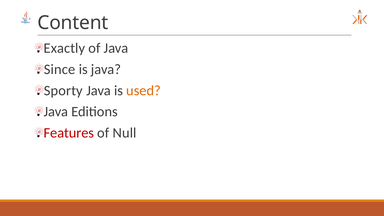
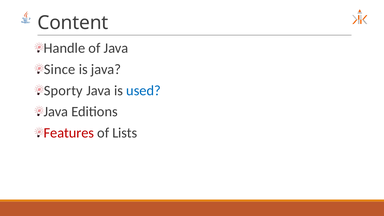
Exactly: Exactly -> Handle (64, 48)
used colour: orange -> blue (144, 91)
Null: Null -> Lists (125, 133)
